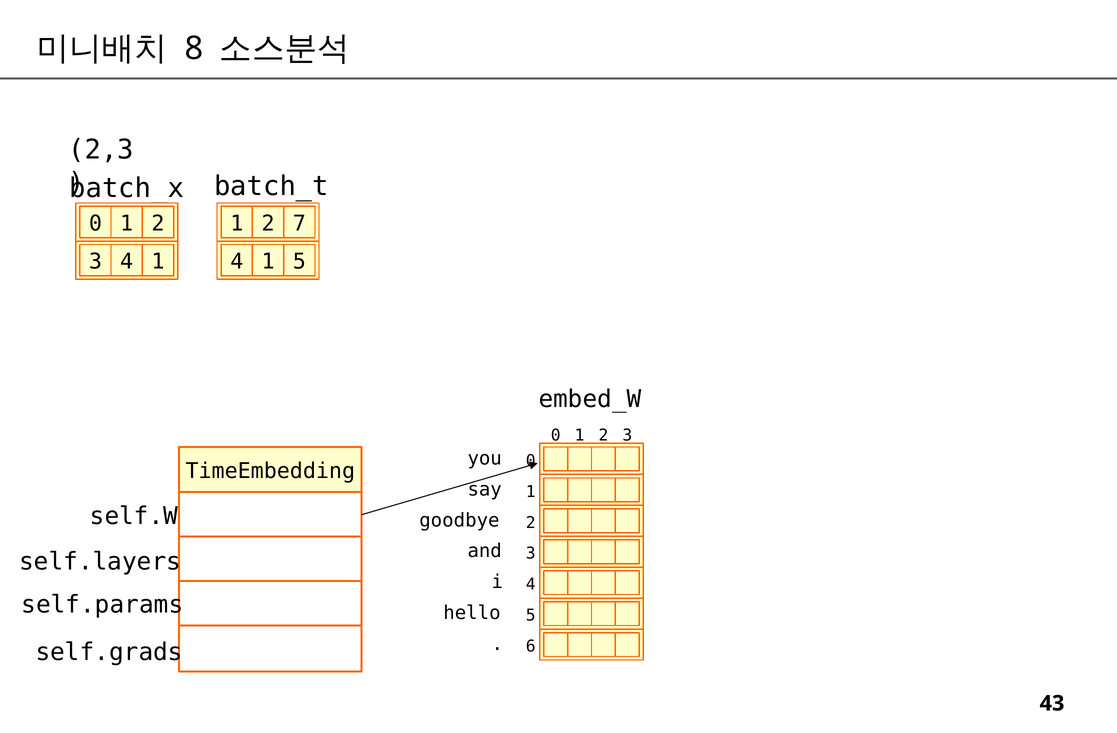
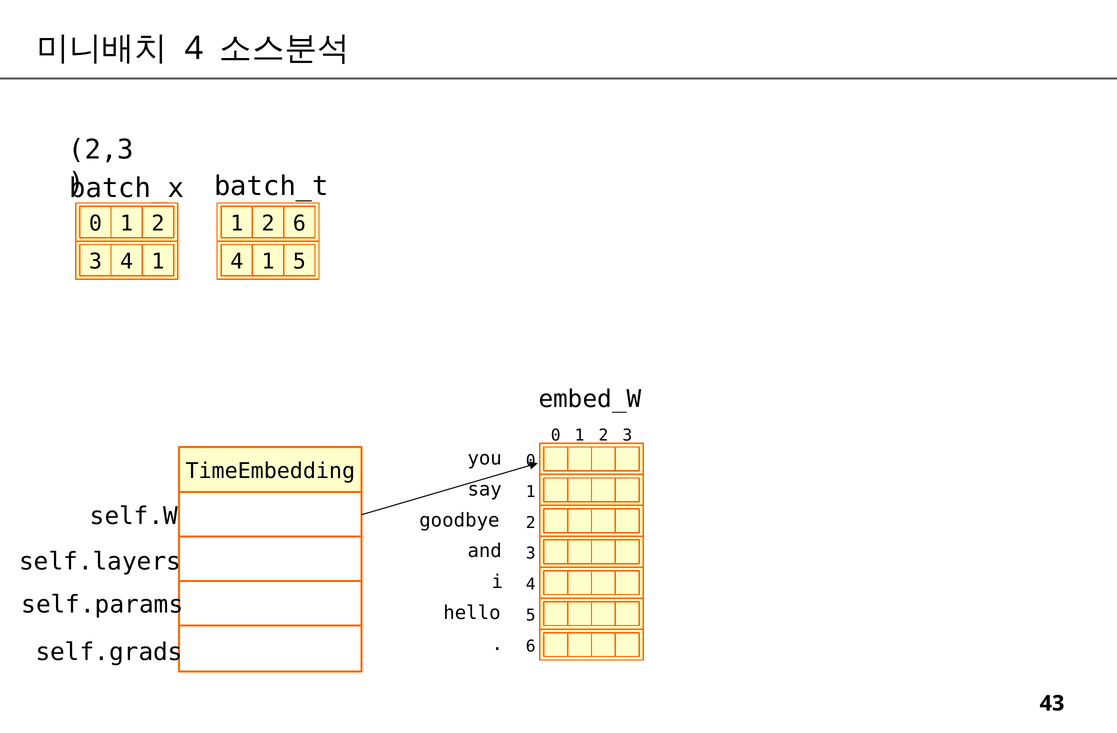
8: 8 -> 4 (194, 48)
2 7: 7 -> 6 (299, 224)
